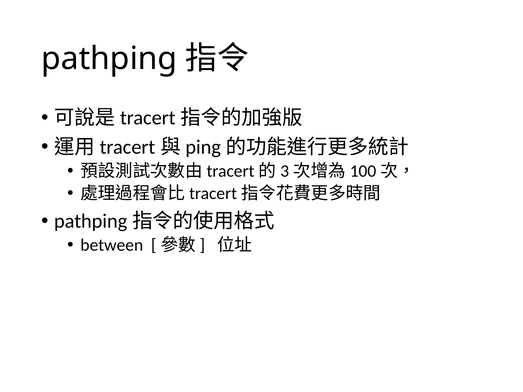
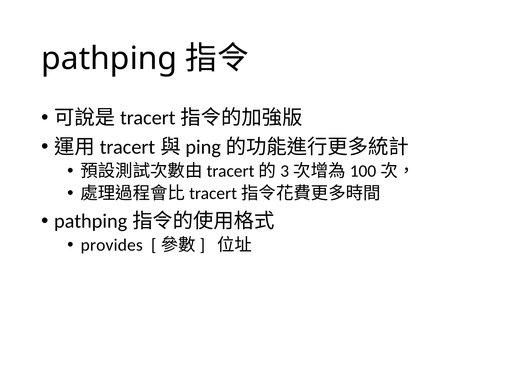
between: between -> provides (112, 245)
